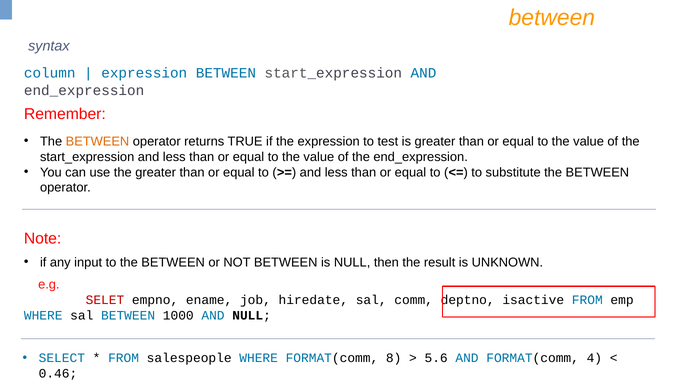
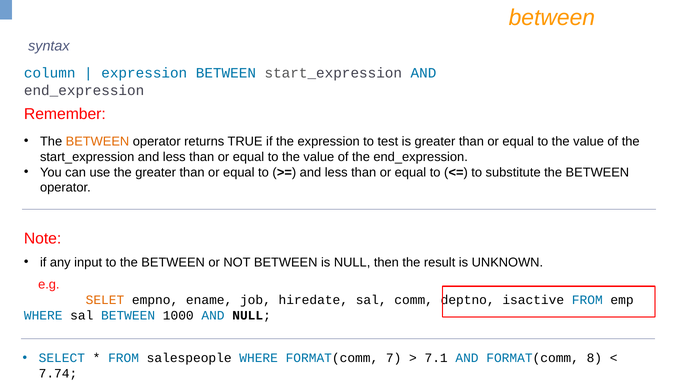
SELET colour: red -> orange (105, 300)
8: 8 -> 7 (394, 358)
5.6: 5.6 -> 7.1 (436, 358)
4: 4 -> 8 (594, 358)
0.46: 0.46 -> 7.74 (58, 373)
